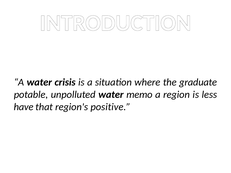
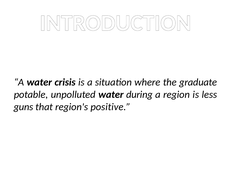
memo: memo -> during (139, 95)
have: have -> guns (24, 107)
